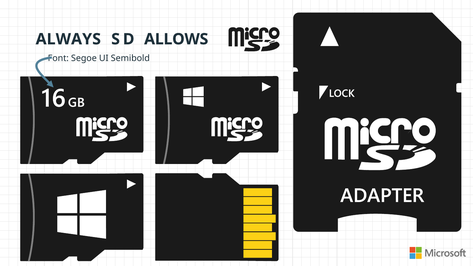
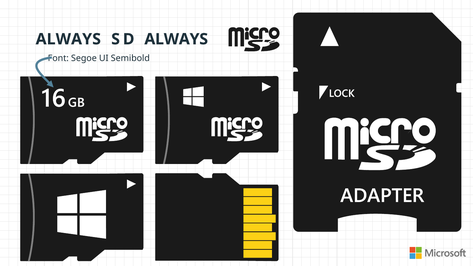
SD ALLOWS: ALLOWS -> ALWAYS (176, 39)
